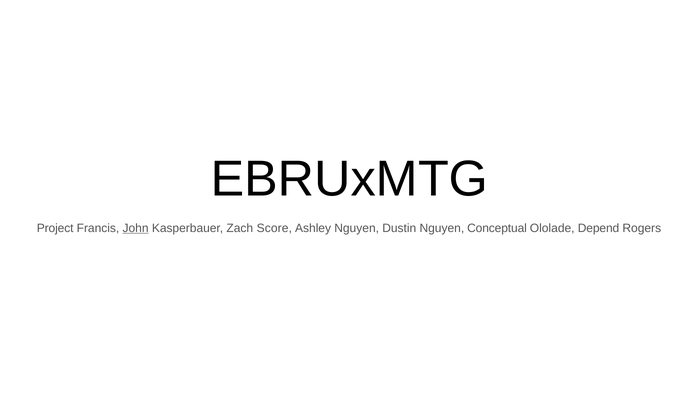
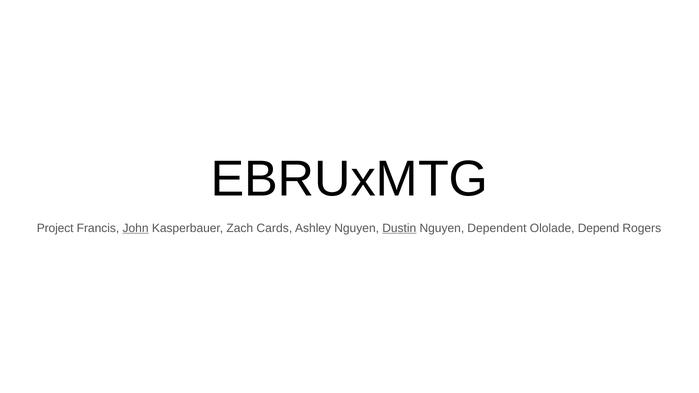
Score: Score -> Cards (274, 228)
Dustin underline: none -> present (399, 228)
Conceptual: Conceptual -> Dependent (497, 228)
